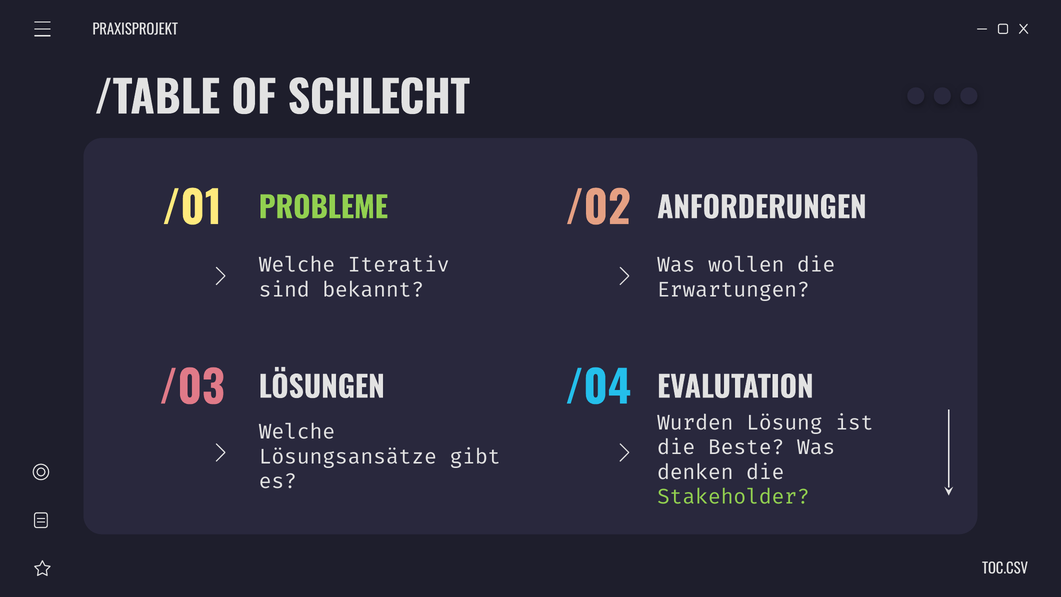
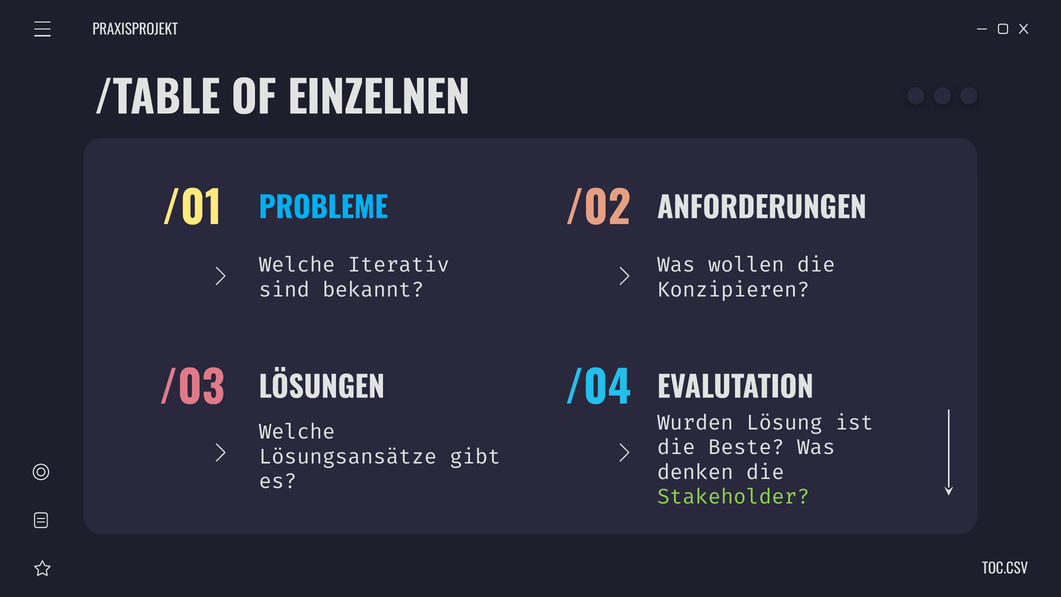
SCHLECHT: SCHLECHT -> EINZELNEN (379, 99)
PROBLEME colour: light green -> light blue (323, 208)
Erwartungen: Erwartungen -> Konzipieren (733, 290)
